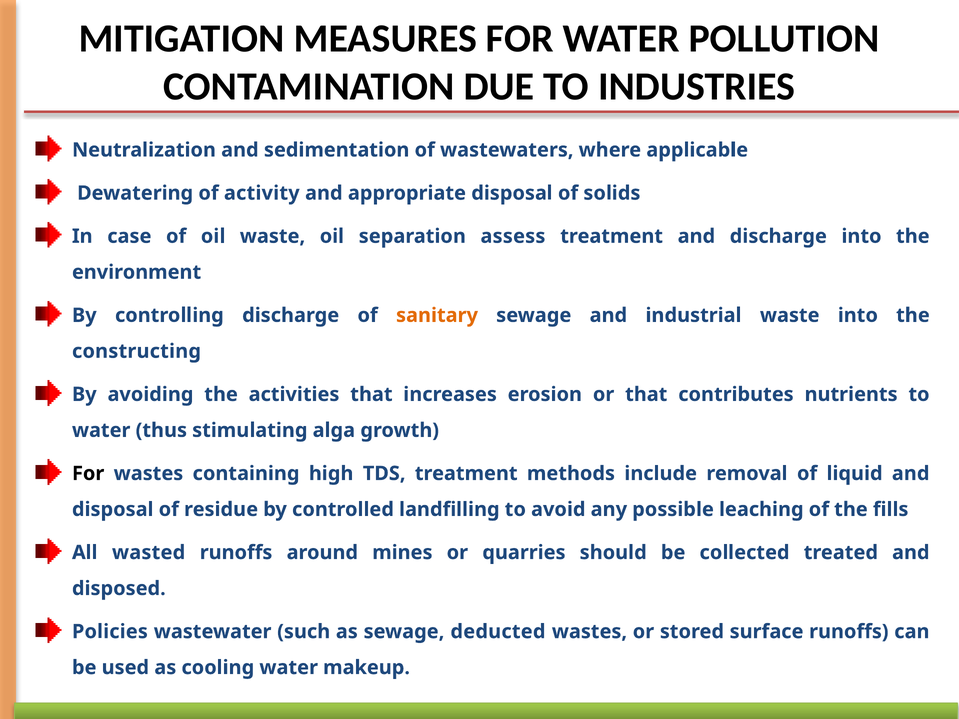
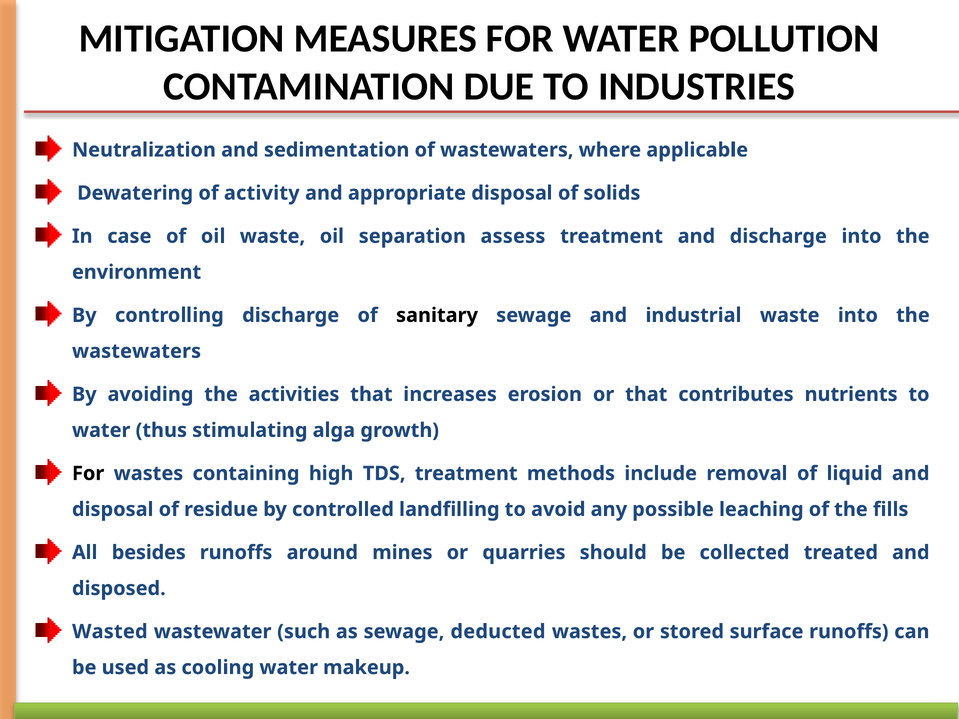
sanitary colour: orange -> black (437, 315)
constructing: constructing -> wastewaters (137, 351)
wasted: wasted -> besides (149, 553)
Policies: Policies -> Wasted (110, 632)
